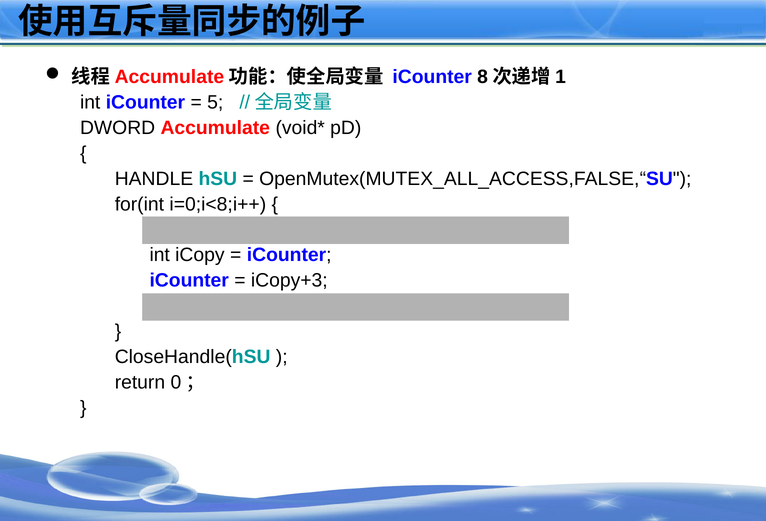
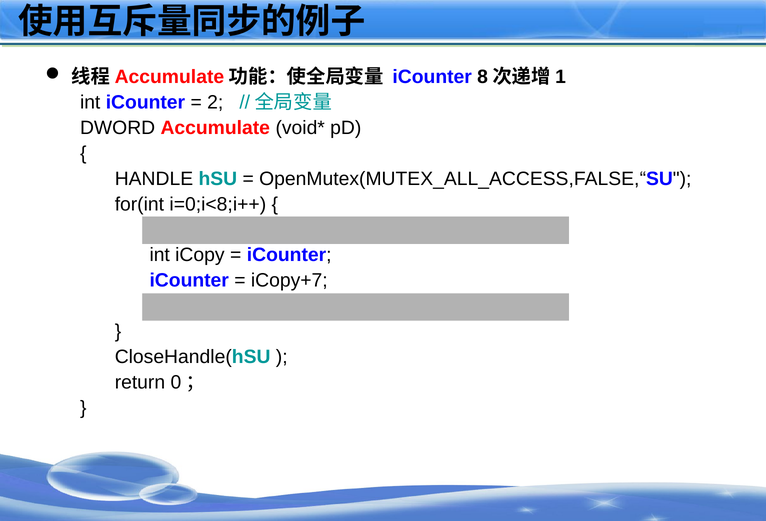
5: 5 -> 2 (215, 102)
iCopy+3: iCopy+3 -> iCopy+7 (289, 281)
